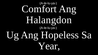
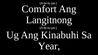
Halangdon: Halangdon -> Langitnong (49, 20)
Hopeless: Hopeless -> Kinabuhi (60, 35)
